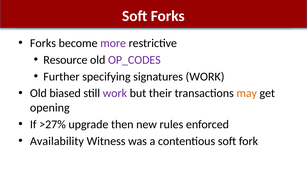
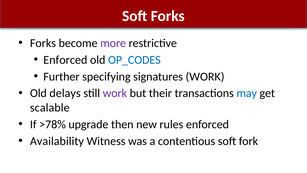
Resource: Resource -> Enforced (65, 60)
OP_CODES colour: purple -> blue (134, 60)
biased: biased -> delays (65, 93)
may colour: orange -> blue (247, 93)
opening: opening -> scalable (50, 107)
>27%: >27% -> >78% (53, 124)
